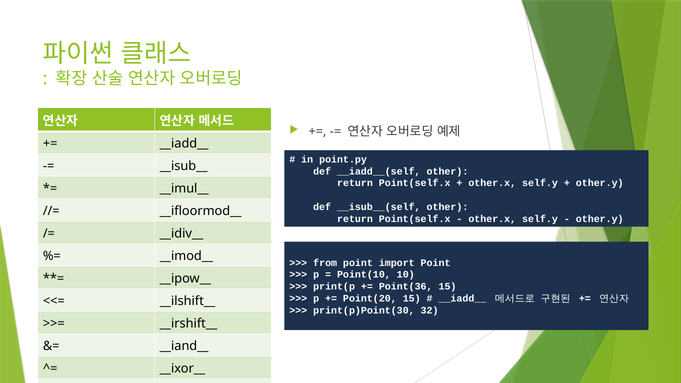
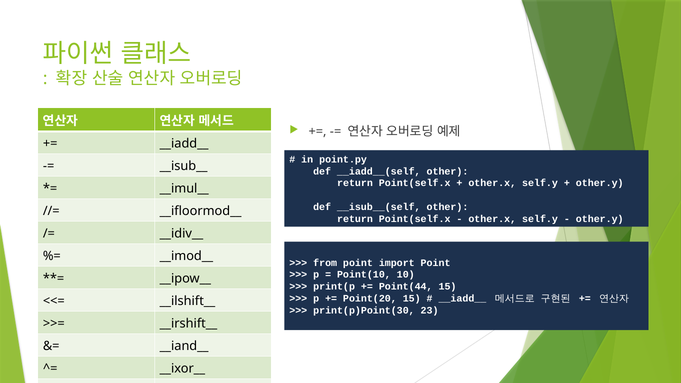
Point(36: Point(36 -> Point(44 (406, 287)
32: 32 -> 23 (430, 310)
